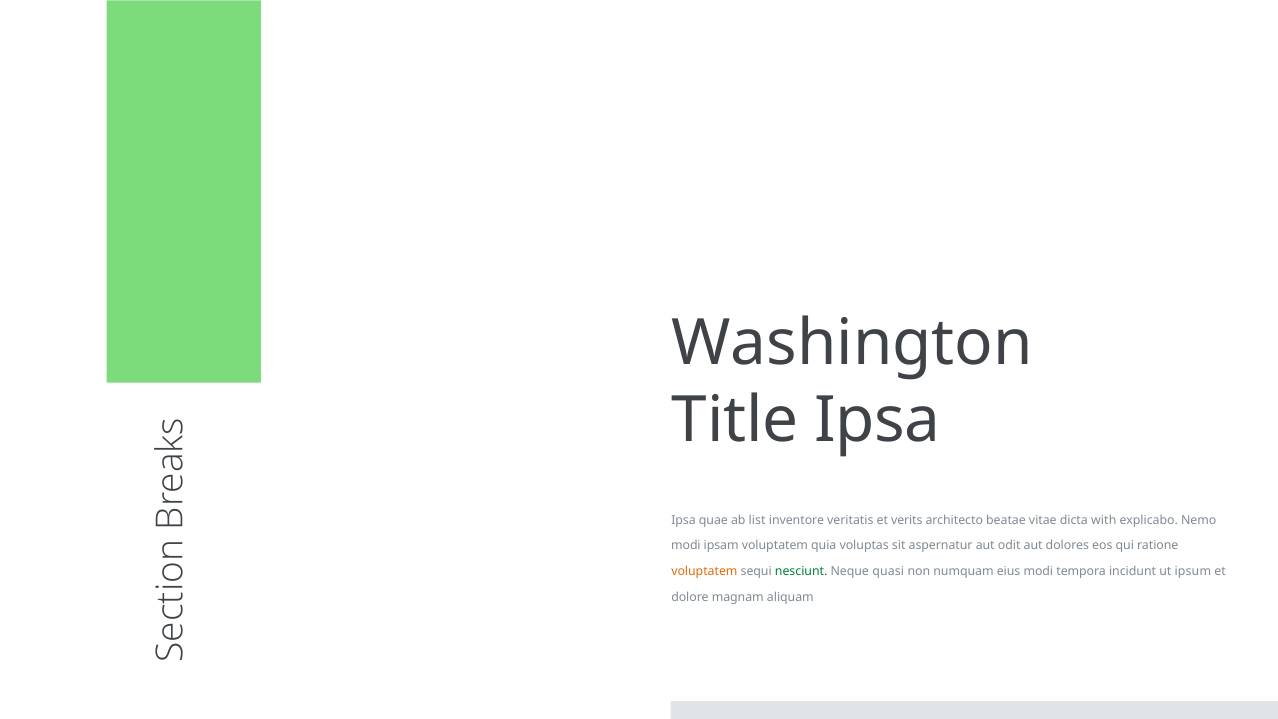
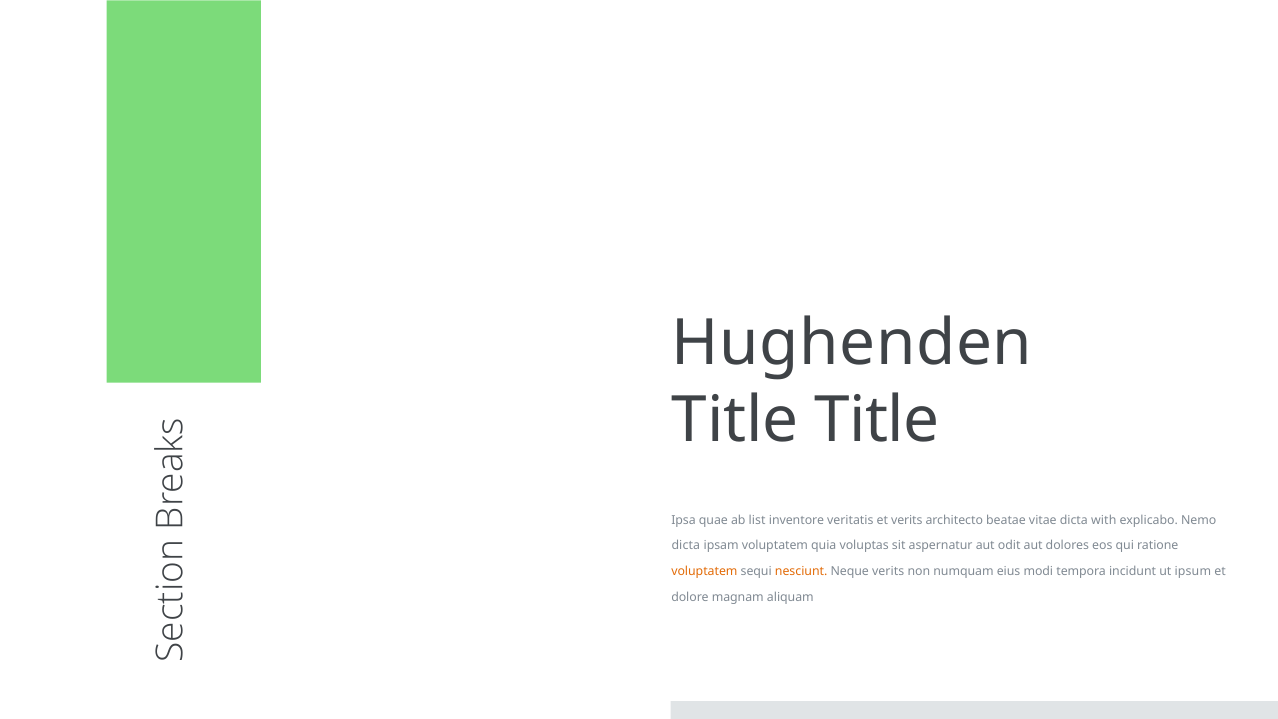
Washington: Washington -> Hughenden (852, 344)
Title Ipsa: Ipsa -> Title (877, 420)
modi: modi -> dicta (686, 546)
nesciunt colour: green -> orange (801, 571)
Neque quasi: quasi -> verits (888, 571)
